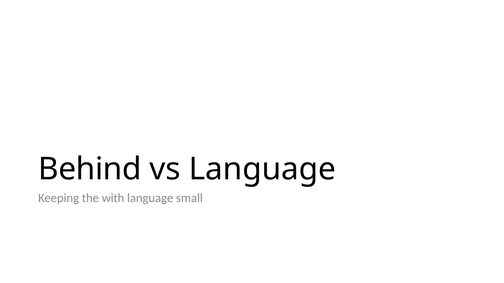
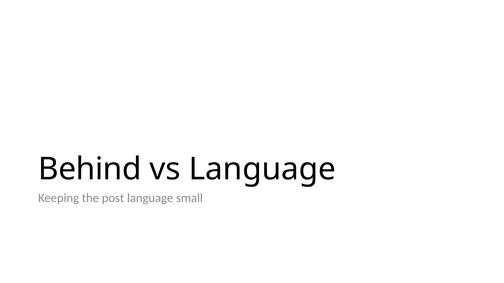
with: with -> post (113, 198)
